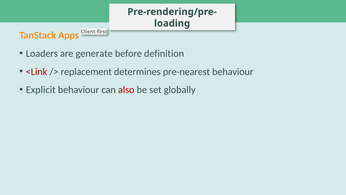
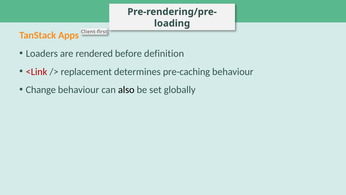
generate: generate -> rendered (94, 53)
pre-nearest: pre-nearest -> pre-caching (186, 72)
Explicit: Explicit -> Change (41, 90)
also colour: red -> black (126, 90)
